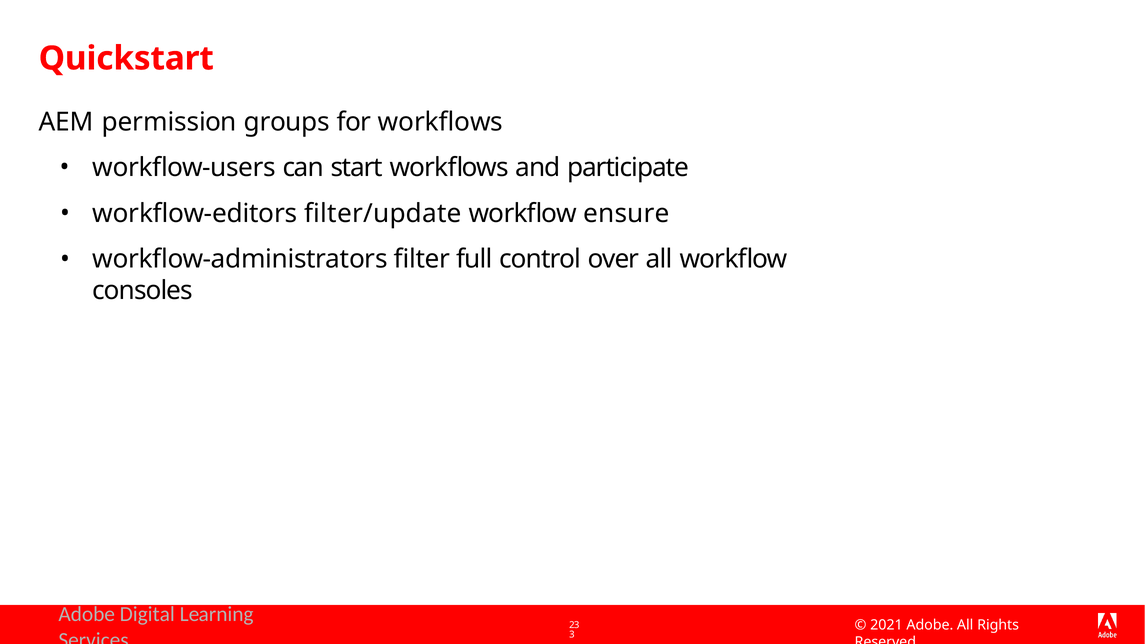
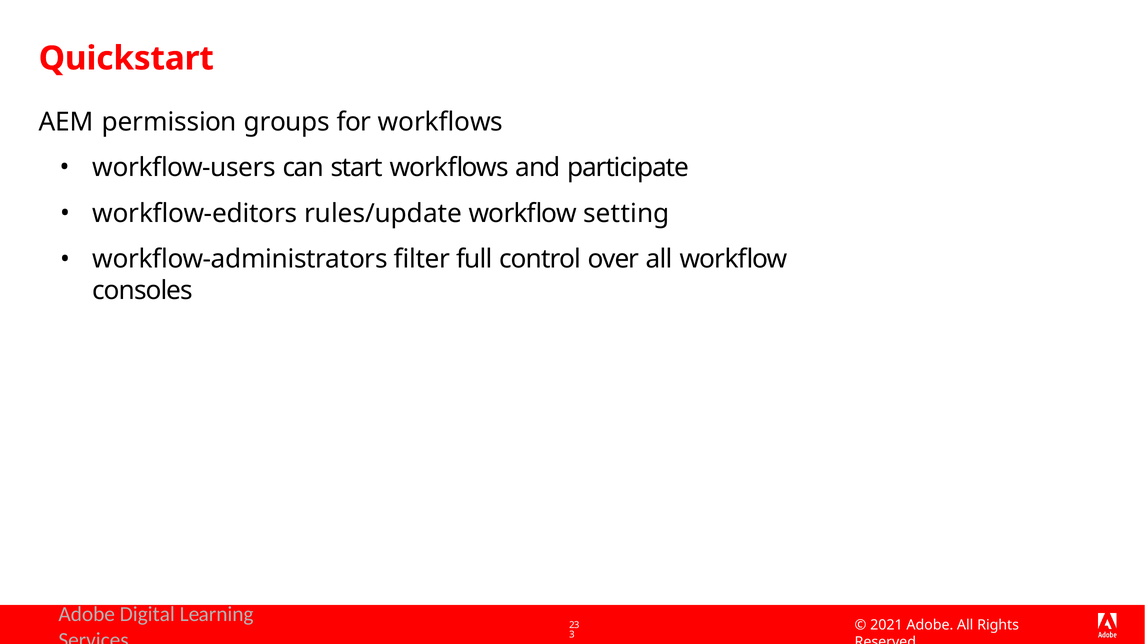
filter/update: filter/update -> rules/update (383, 213)
ensure: ensure -> setting (626, 213)
